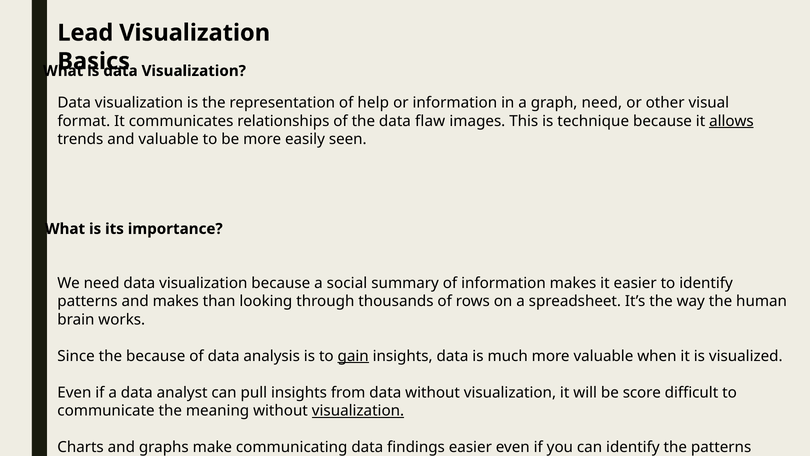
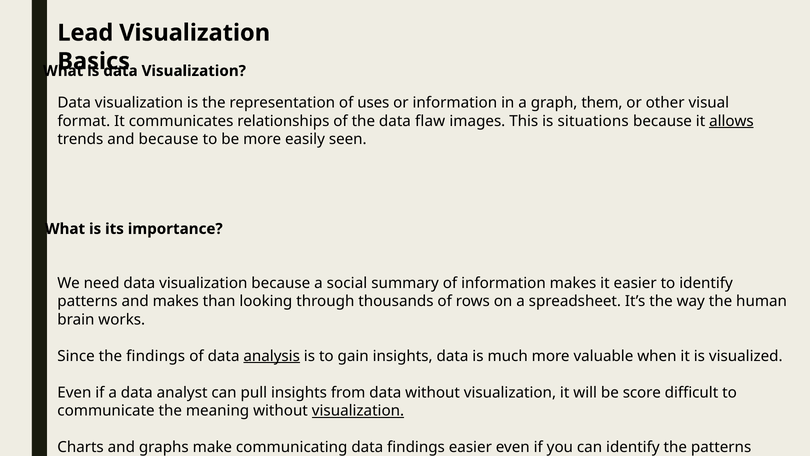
help: help -> uses (373, 103)
graph need: need -> them (602, 103)
technique: technique -> situations (593, 121)
and valuable: valuable -> because (169, 139)
the because: because -> findings (156, 356)
analysis underline: none -> present (272, 356)
gain underline: present -> none (353, 356)
